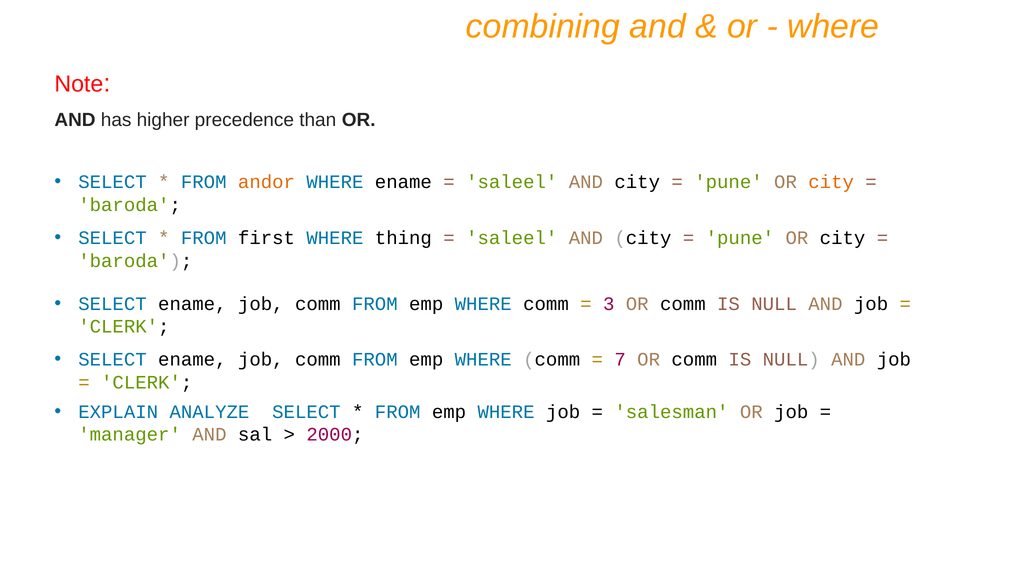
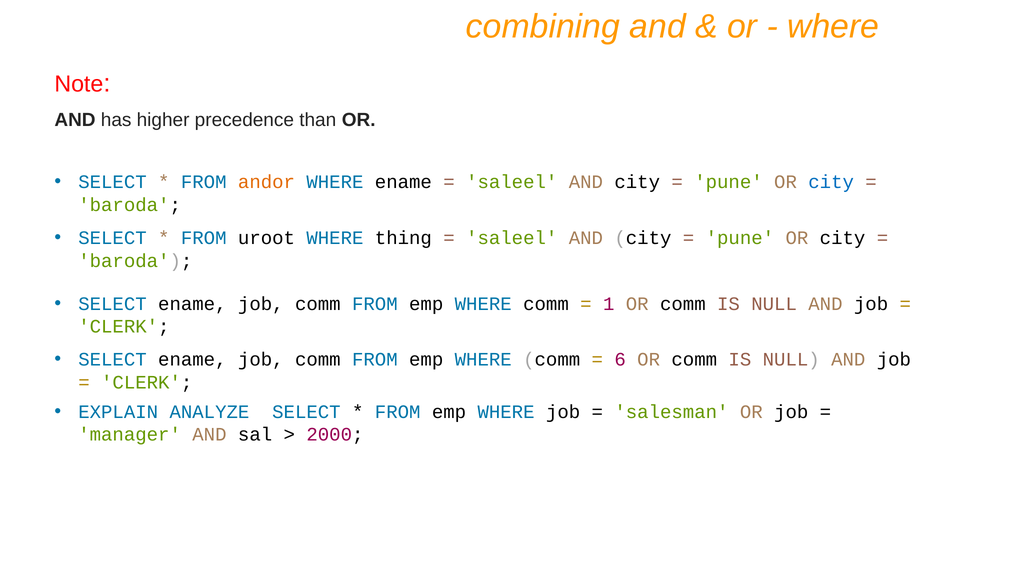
city colour: orange -> blue (831, 182)
first: first -> uroot (266, 238)
3: 3 -> 1 (609, 303)
7: 7 -> 6 (620, 359)
